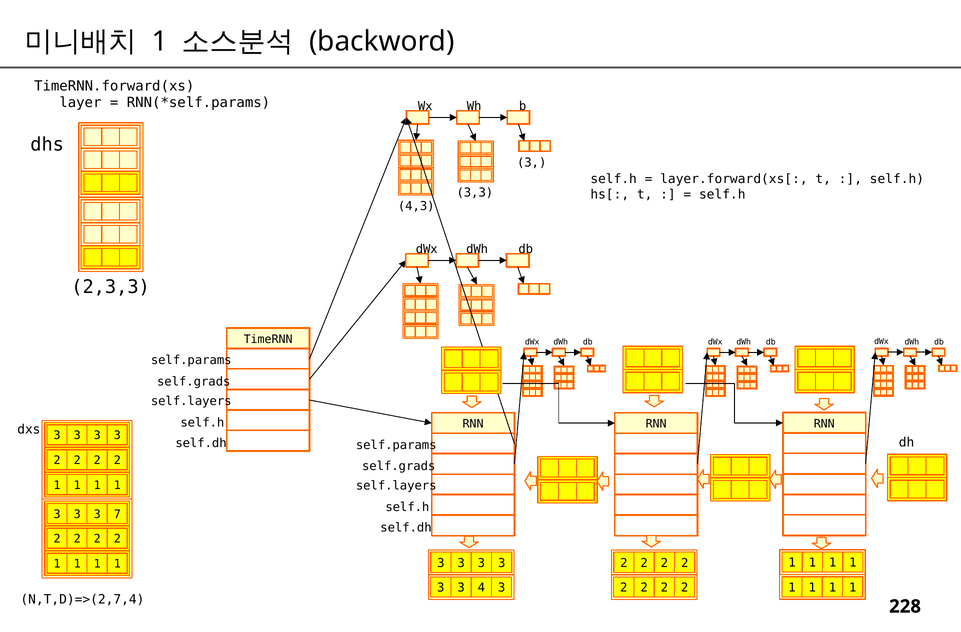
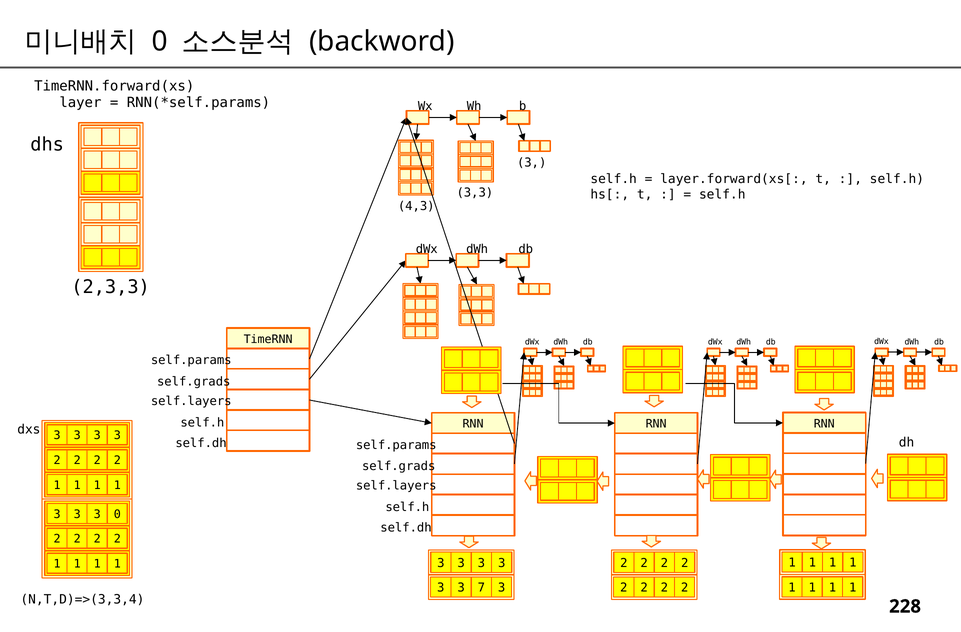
1: 1 -> 0 (160, 42)
3 7: 7 -> 0 (117, 514)
4: 4 -> 7 (481, 587)
N,T,D)=>(2,7,4: N,T,D)=>(2,7,4 -> N,T,D)=>(3,3,4 (82, 599)
